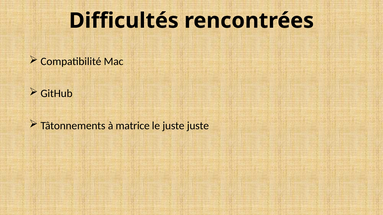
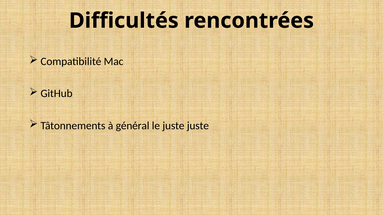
matrice: matrice -> général (133, 126)
